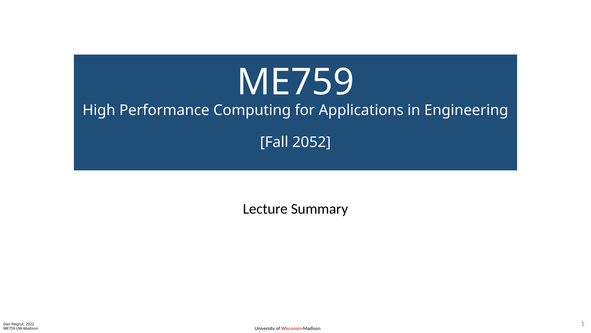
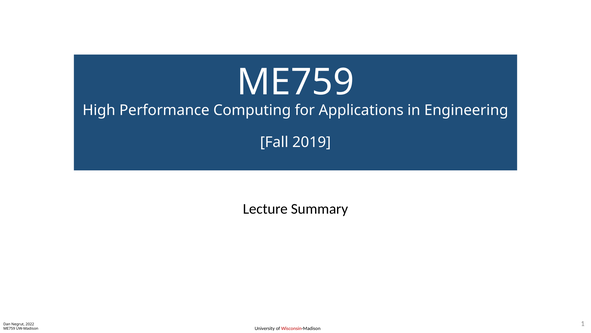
2052: 2052 -> 2019 (312, 142)
